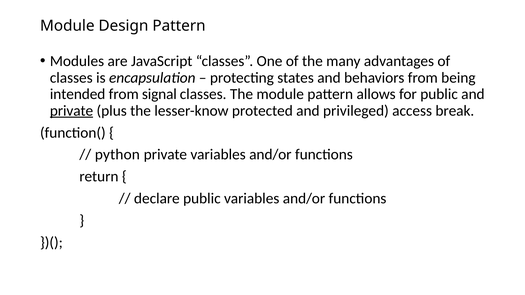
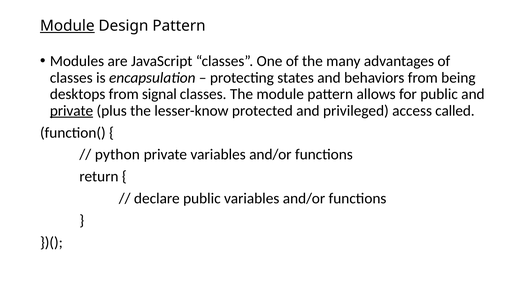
Module underline: none -> present (67, 26)
intended: intended -> desktops (78, 94)
break: break -> called (455, 111)
